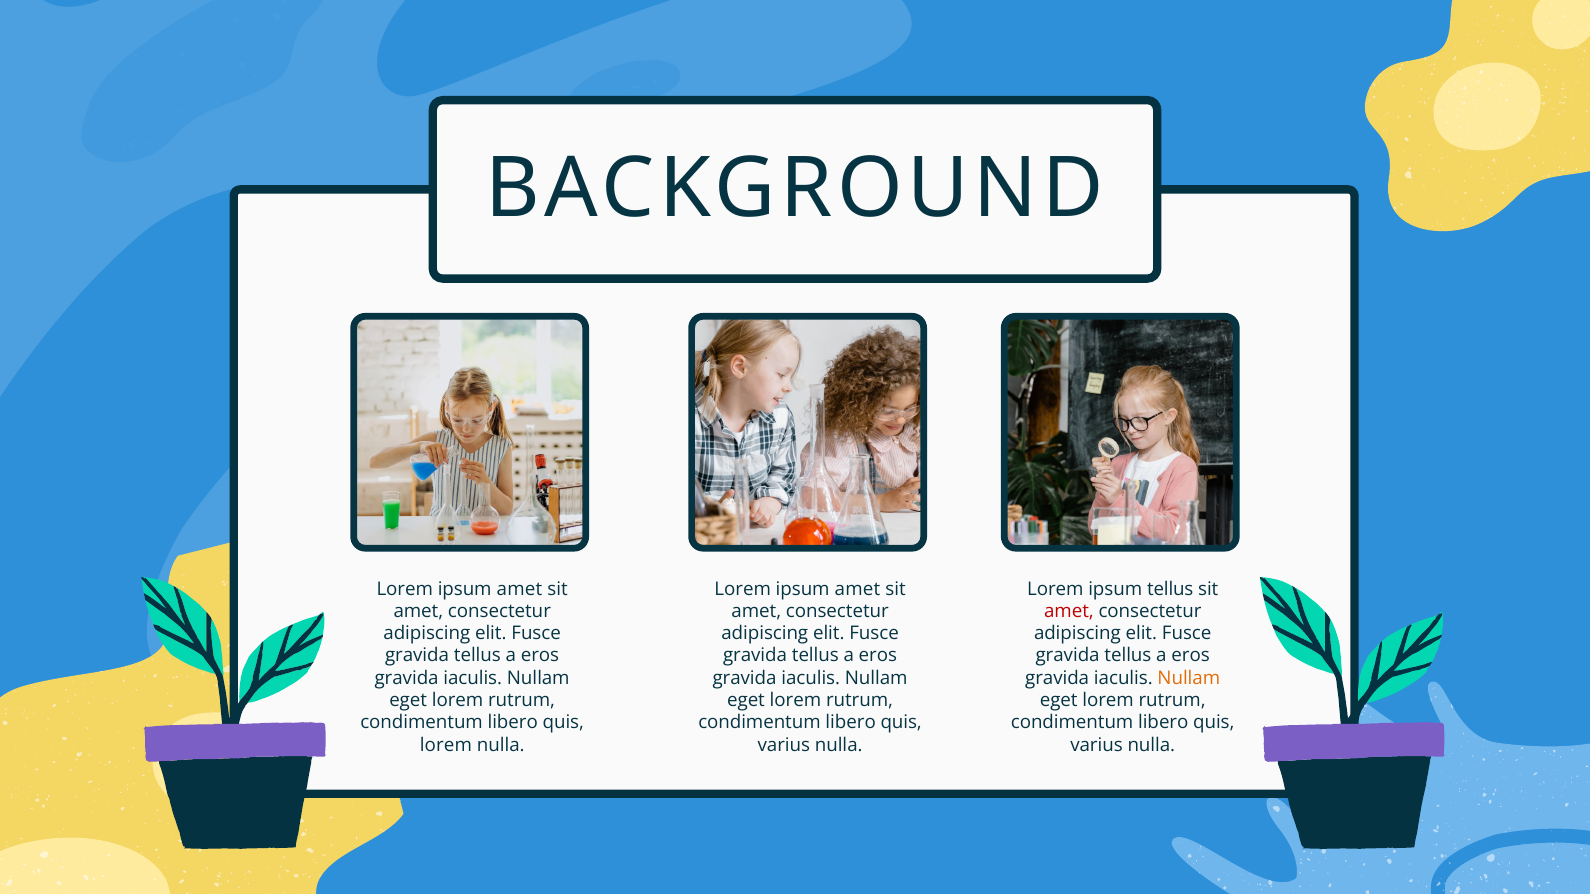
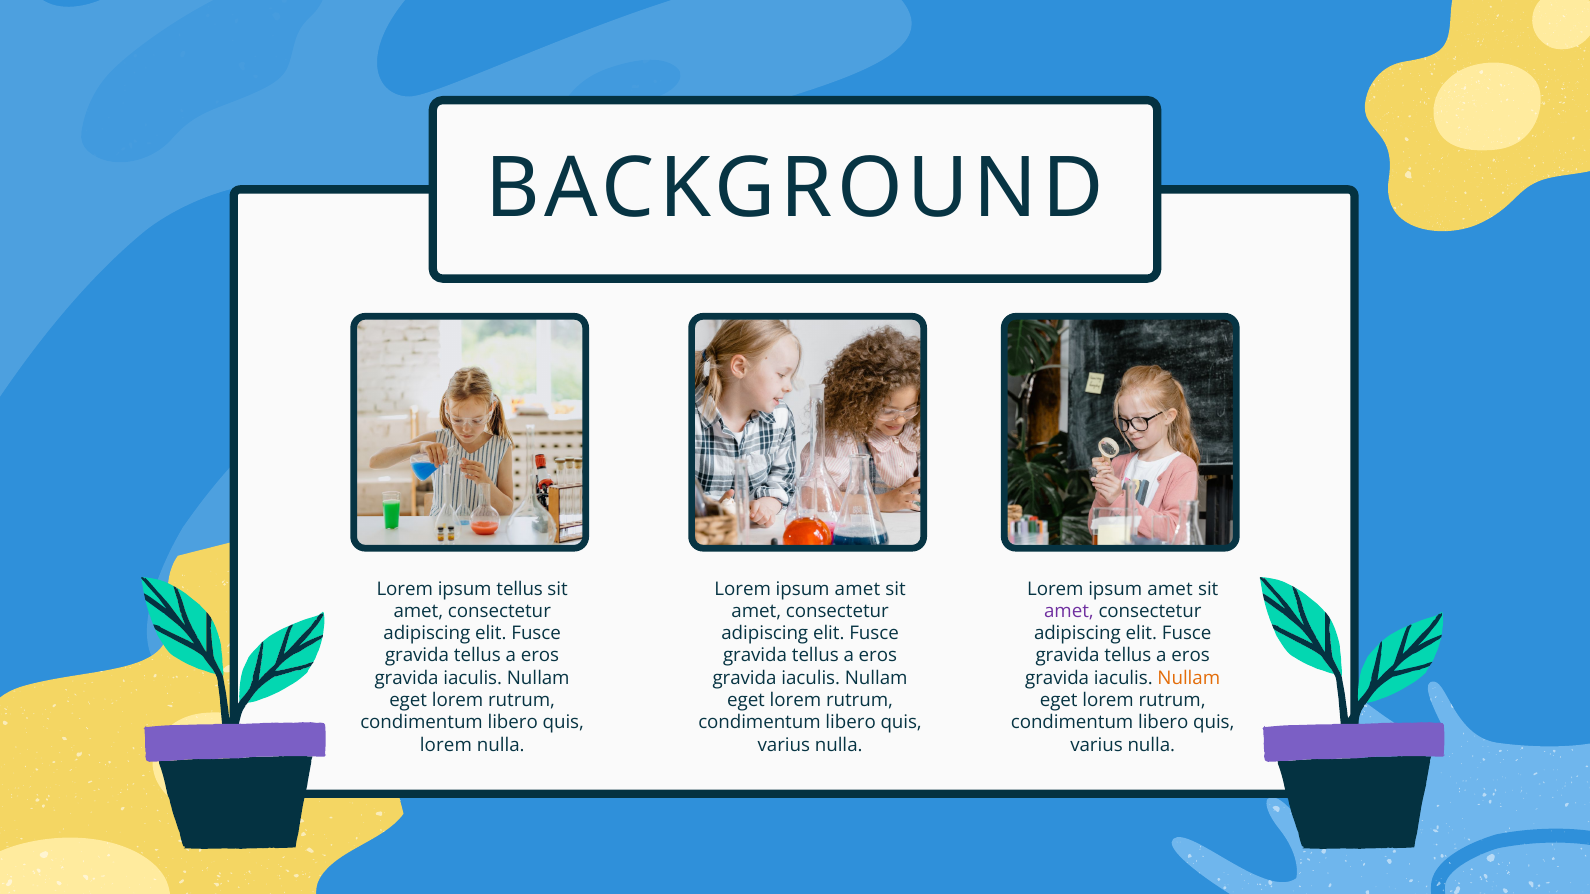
amet: amet -> tellus (520, 589)
tellus: tellus -> amet (1170, 589)
amet colour: red -> purple (1069, 611)
